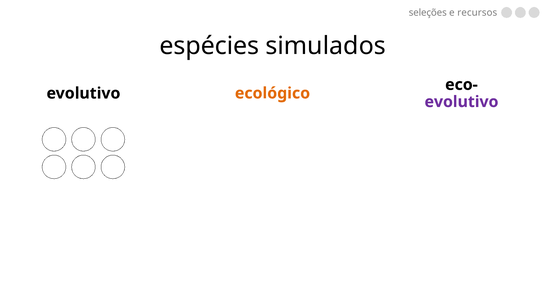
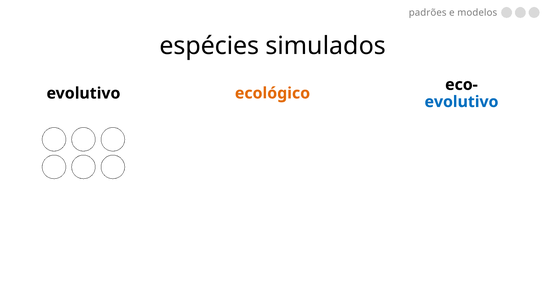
seleções: seleções -> padrões (428, 13)
recursos: recursos -> modelos (477, 13)
evolutivo colour: purple -> blue (461, 102)
